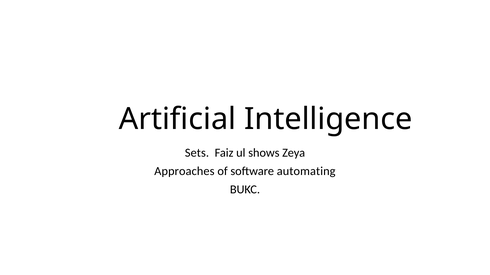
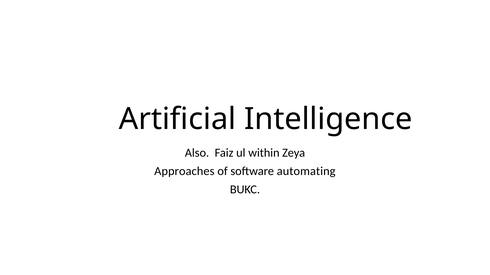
Sets: Sets -> Also (197, 153)
shows: shows -> within (264, 153)
